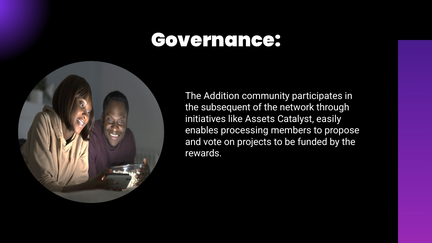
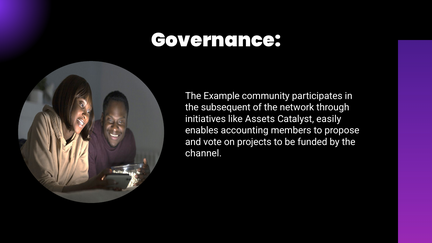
Addition: Addition -> Example (222, 96)
processing: processing -> accounting (245, 130)
rewards: rewards -> channel (203, 153)
